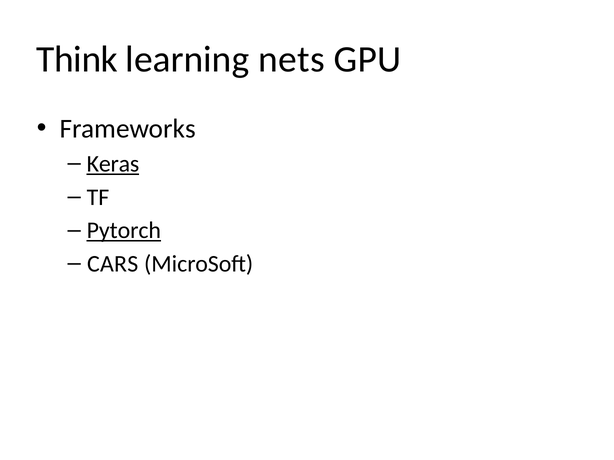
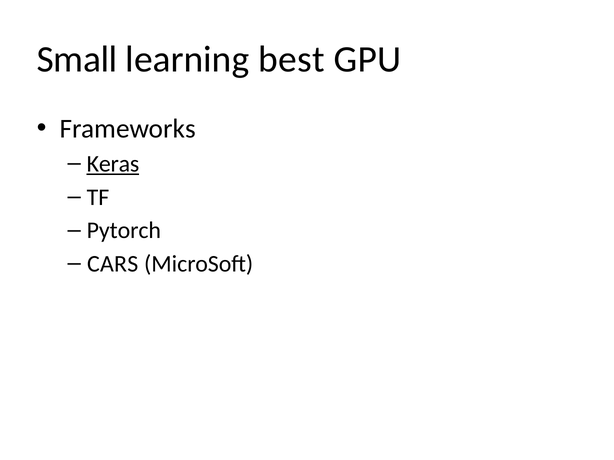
Think: Think -> Small (77, 59)
nets: nets -> best (291, 59)
Pytorch underline: present -> none (124, 231)
